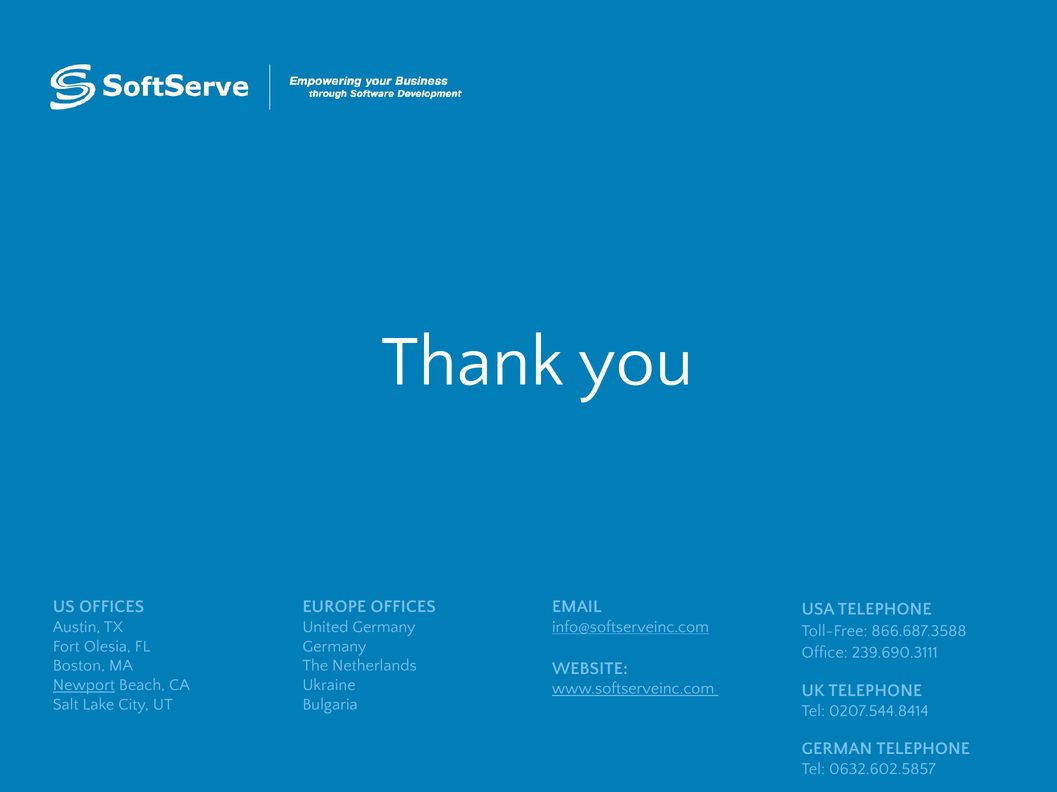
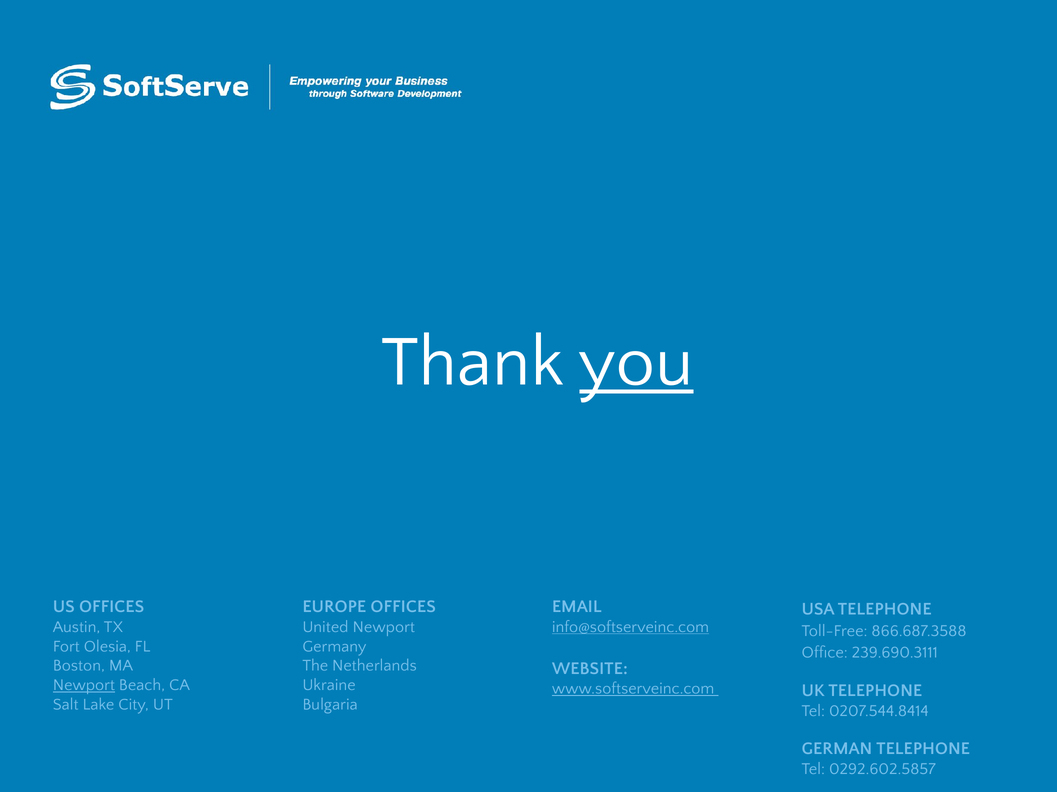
you underline: none -> present (637, 362)
United Germany: Germany -> Newport (384, 627)
0632.602.5857: 0632.602.5857 -> 0292.602.5857 (882, 770)
